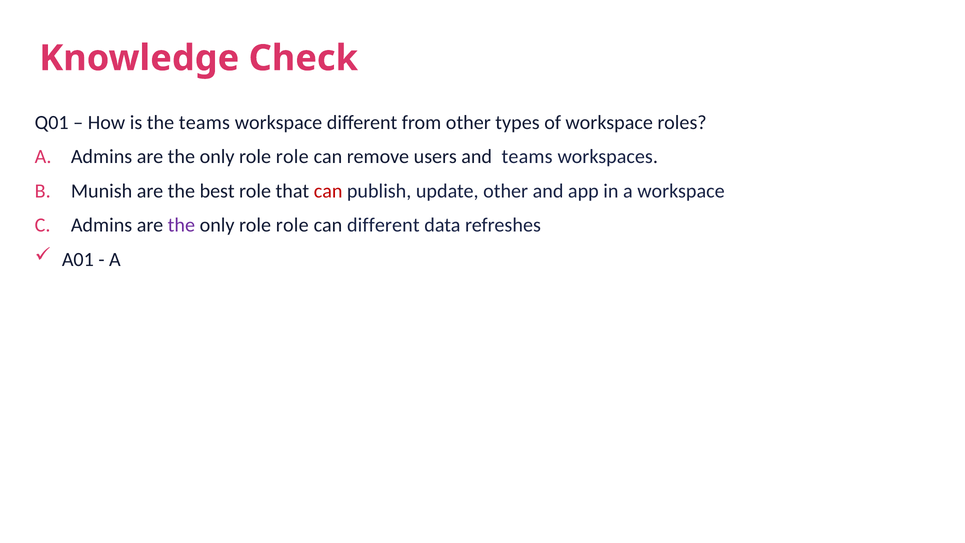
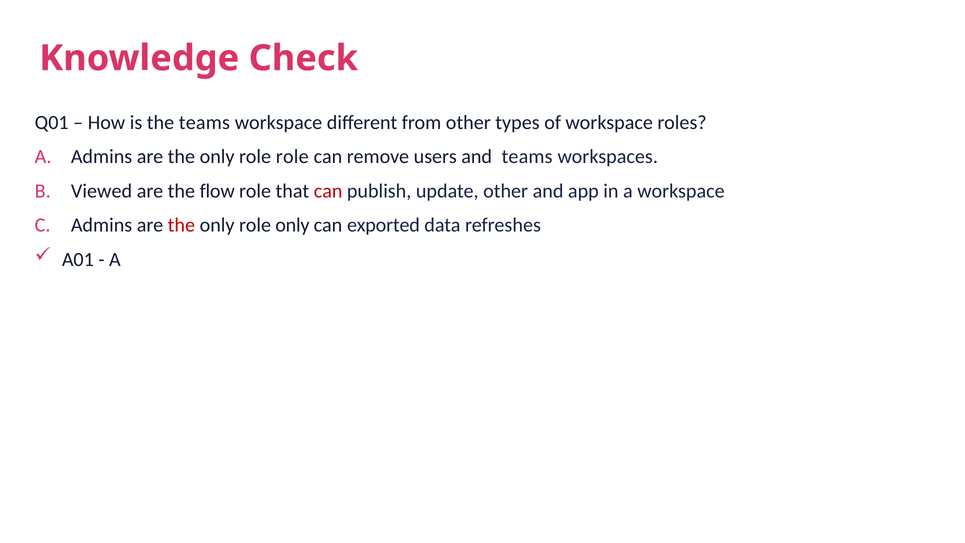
Munish: Munish -> Viewed (102, 191)
best: best -> flow (217, 191)
the colour: purple -> red (181, 225)
role: role -> only (292, 225)
can different: different -> exported (383, 225)
